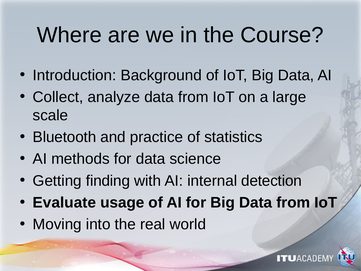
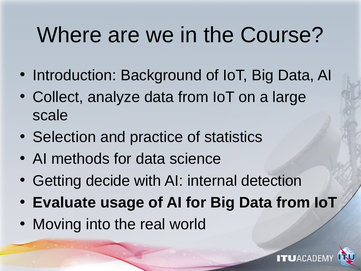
Bluetooth: Bluetooth -> Selection (64, 137)
finding: finding -> decide (108, 181)
